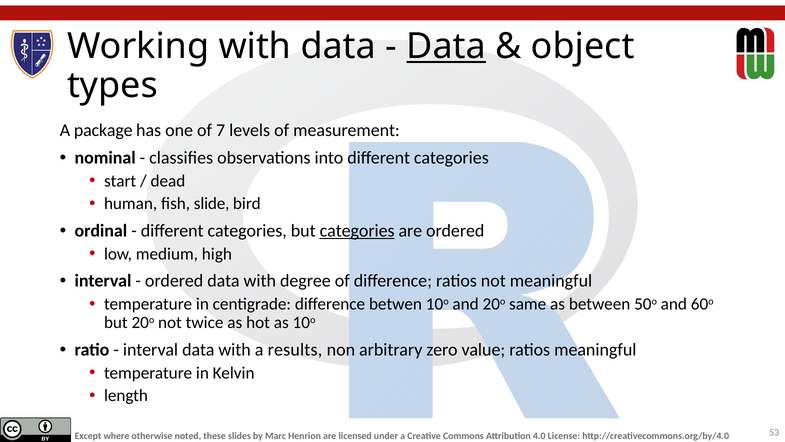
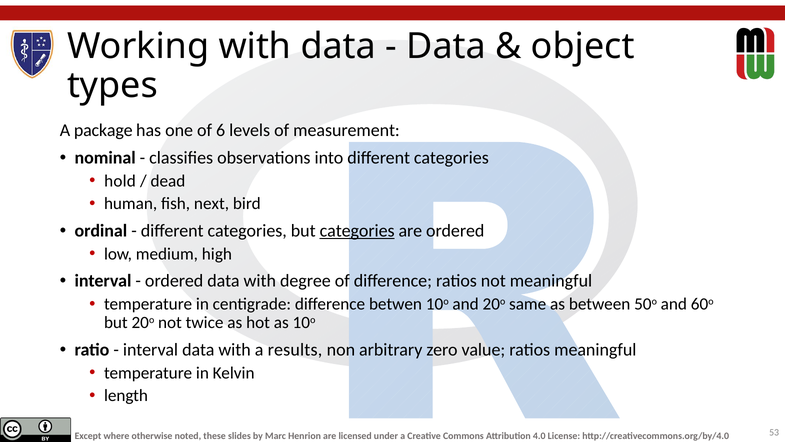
Data underline: present -> none (446, 47)
7: 7 -> 6 (221, 130)
start: start -> hold (120, 181)
slide: slide -> next (212, 203)
